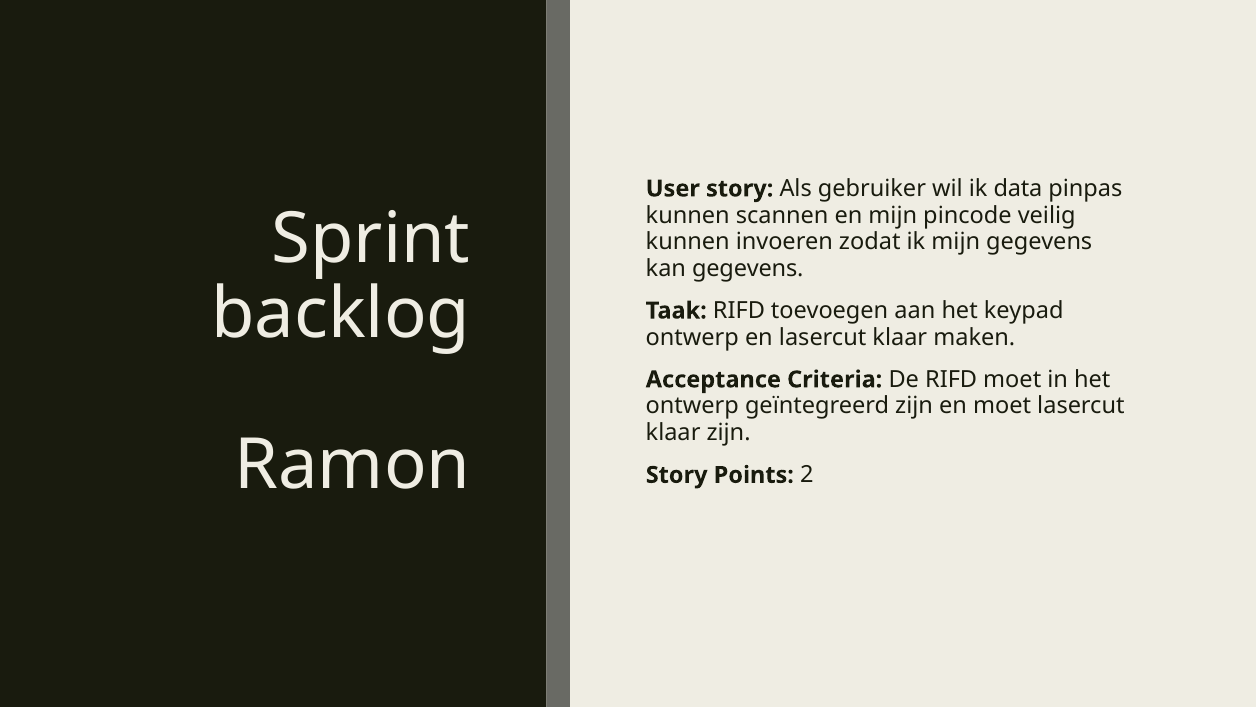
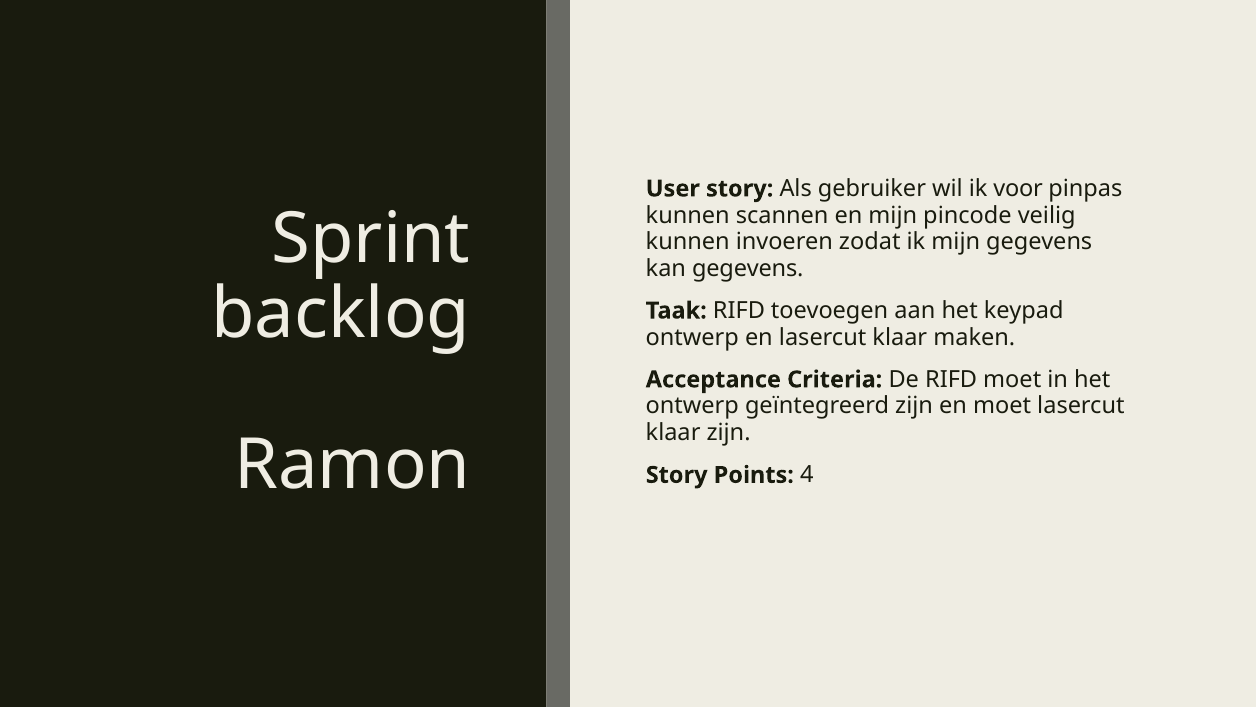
data: data -> voor (1018, 189)
2: 2 -> 4 (807, 475)
